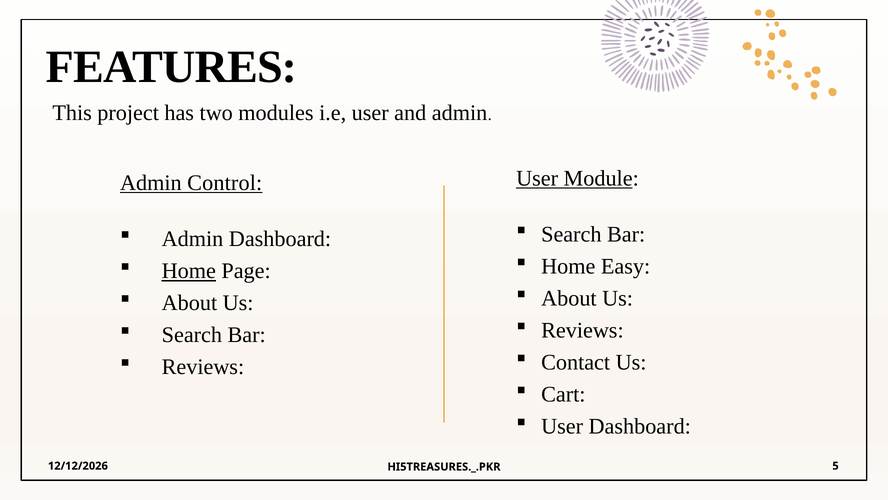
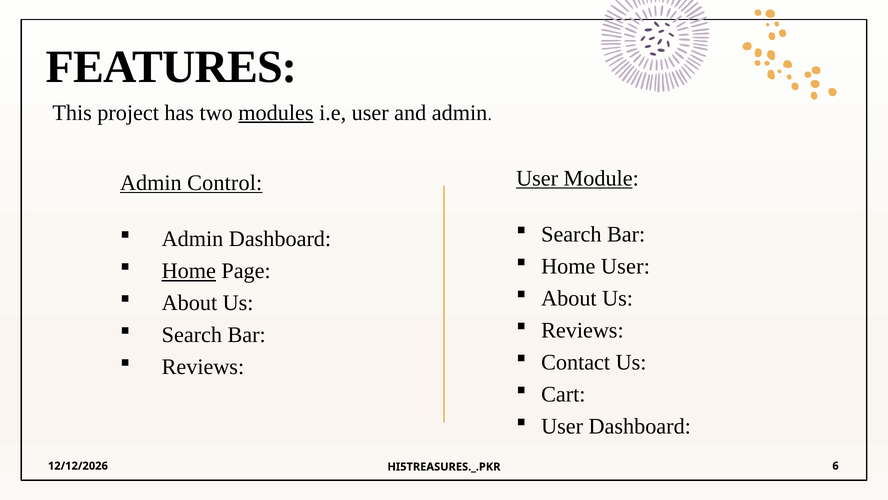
modules underline: none -> present (276, 113)
Home Easy: Easy -> User (625, 266)
5: 5 -> 6 (836, 465)
